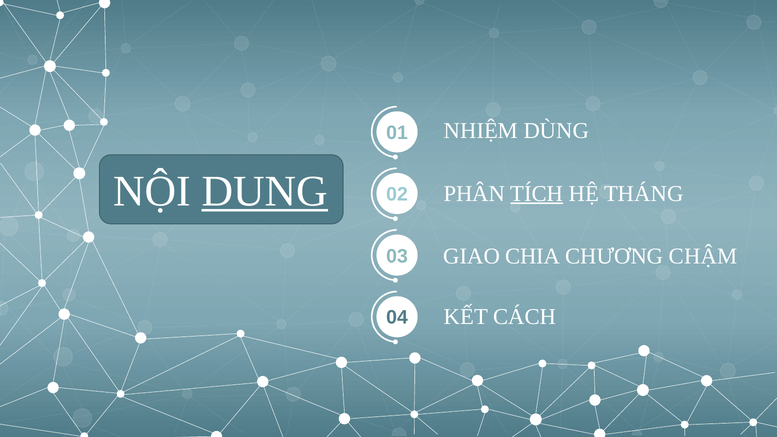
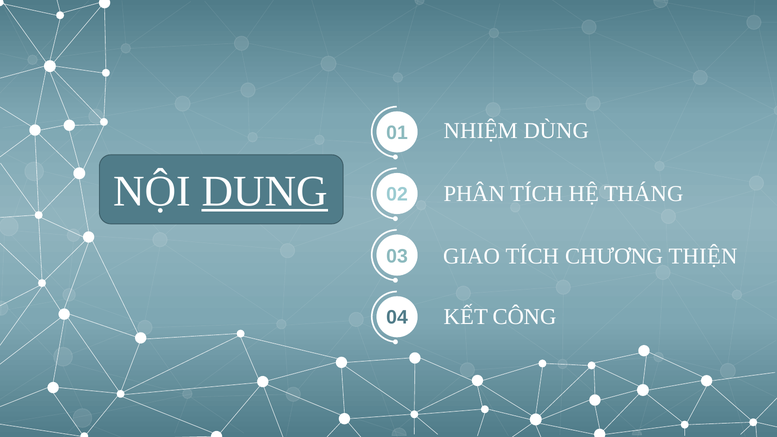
TÍCH underline: present -> none (537, 194)
GIAO CHIA: CHIA -> TÍCH (533, 256)
CHẬM: CHẬM -> THIỆN (703, 256)
CÁCH: CÁCH -> CÔNG (525, 317)
